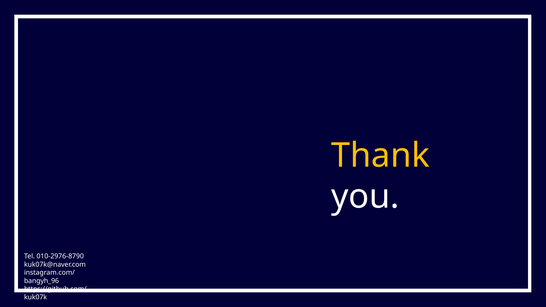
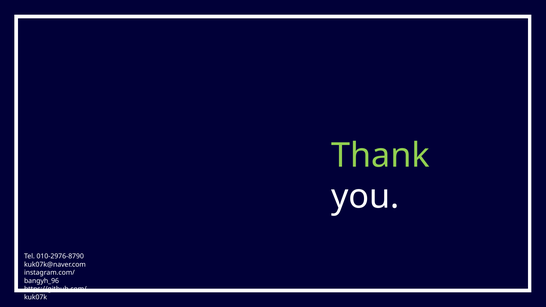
Thank colour: yellow -> light green (380, 156)
